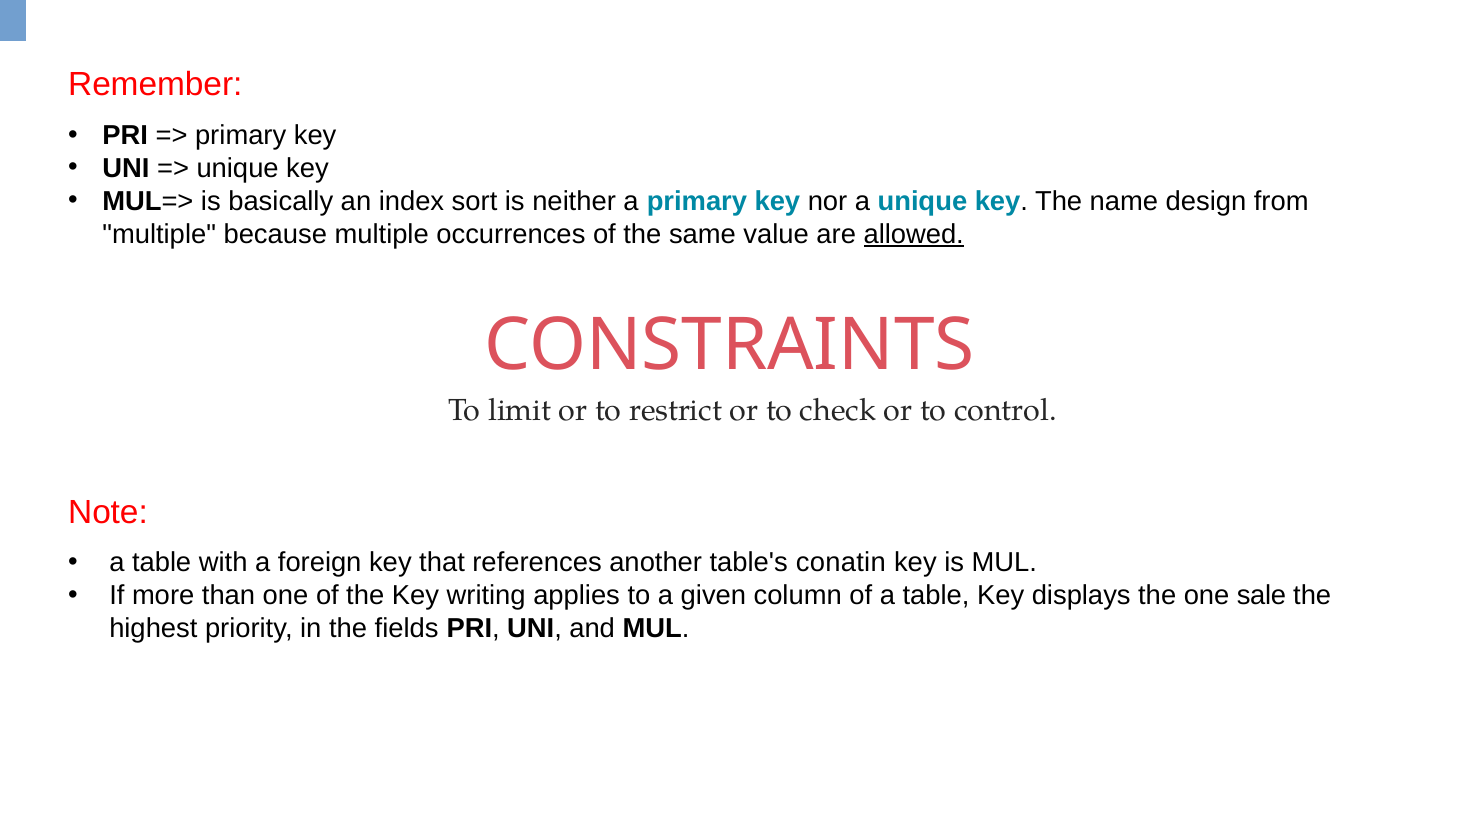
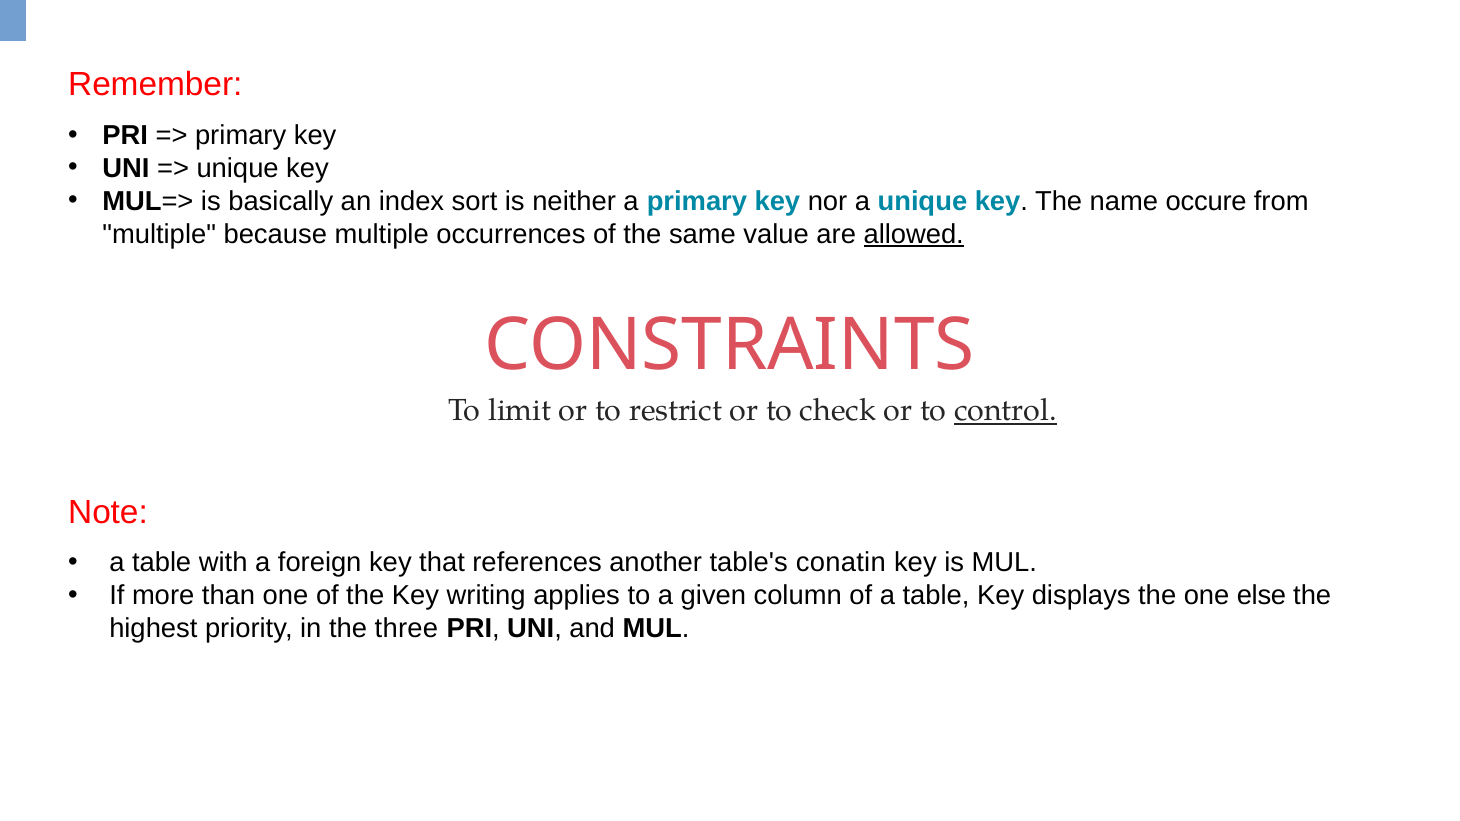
design: design -> occure (1206, 201)
control underline: none -> present (1006, 411)
sale: sale -> else (1261, 596)
fields: fields -> three (406, 629)
